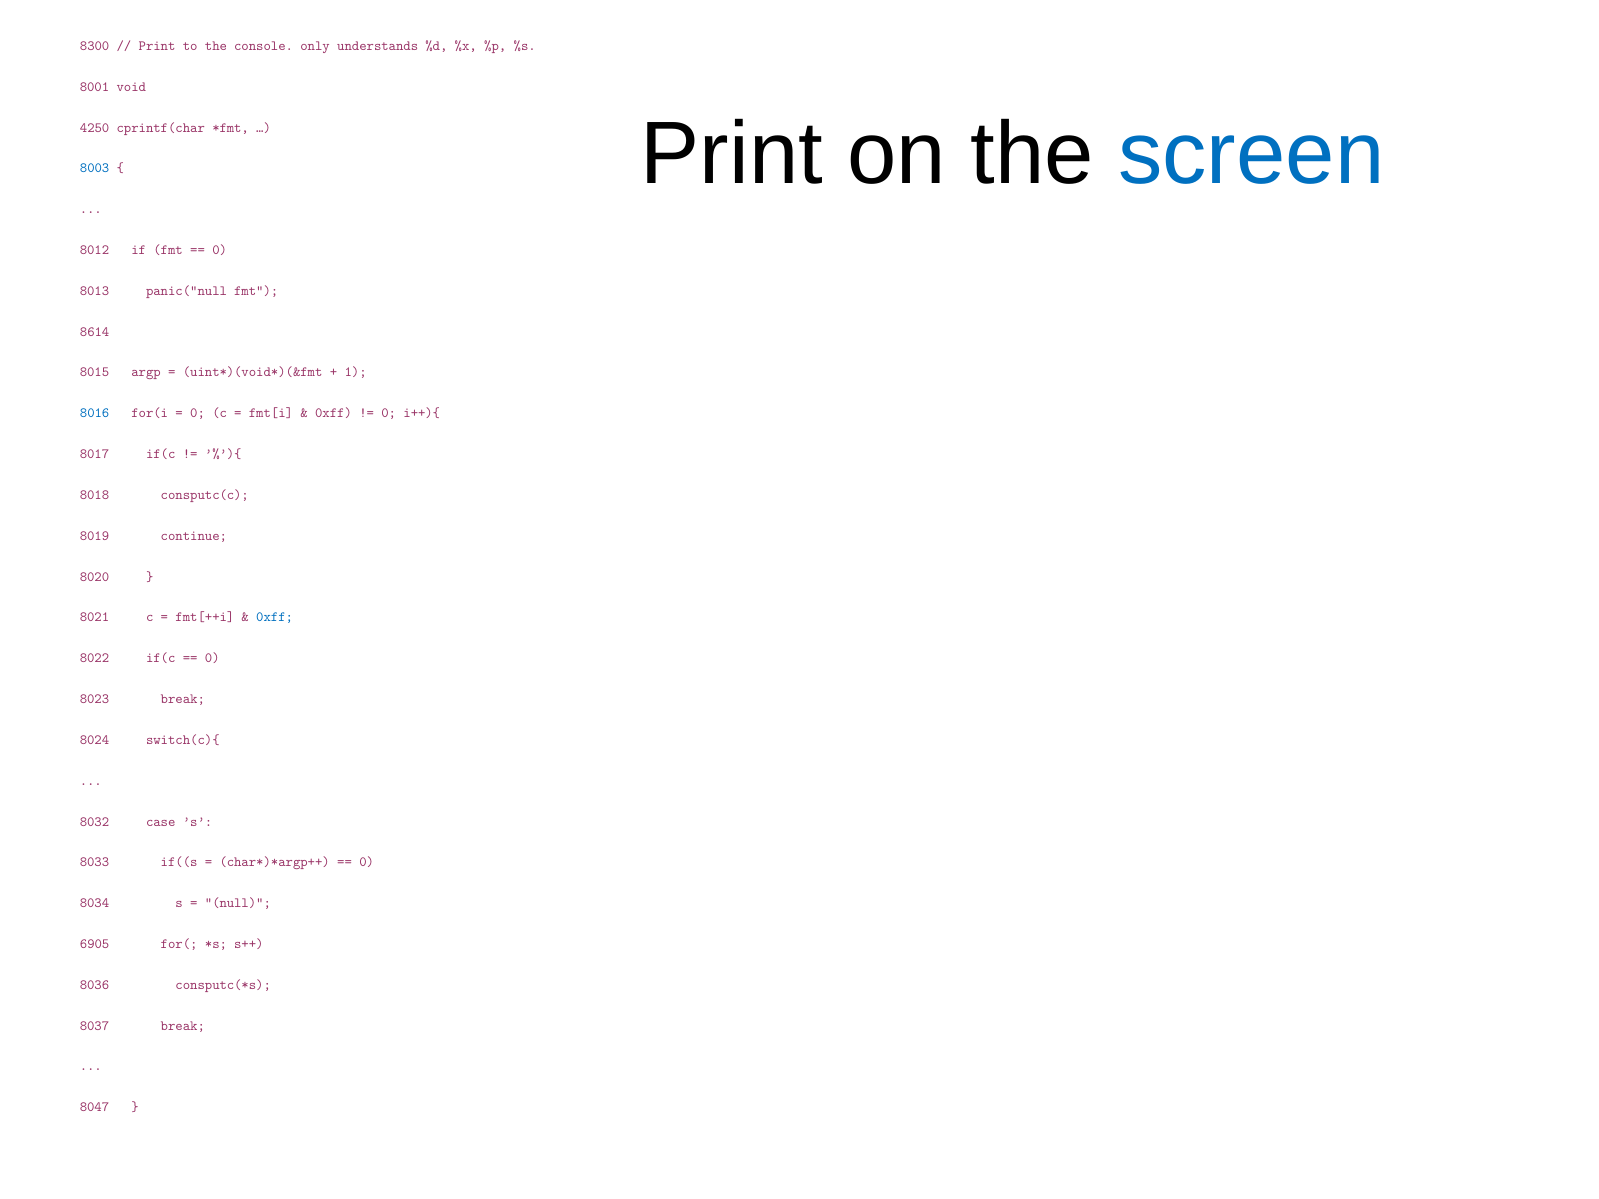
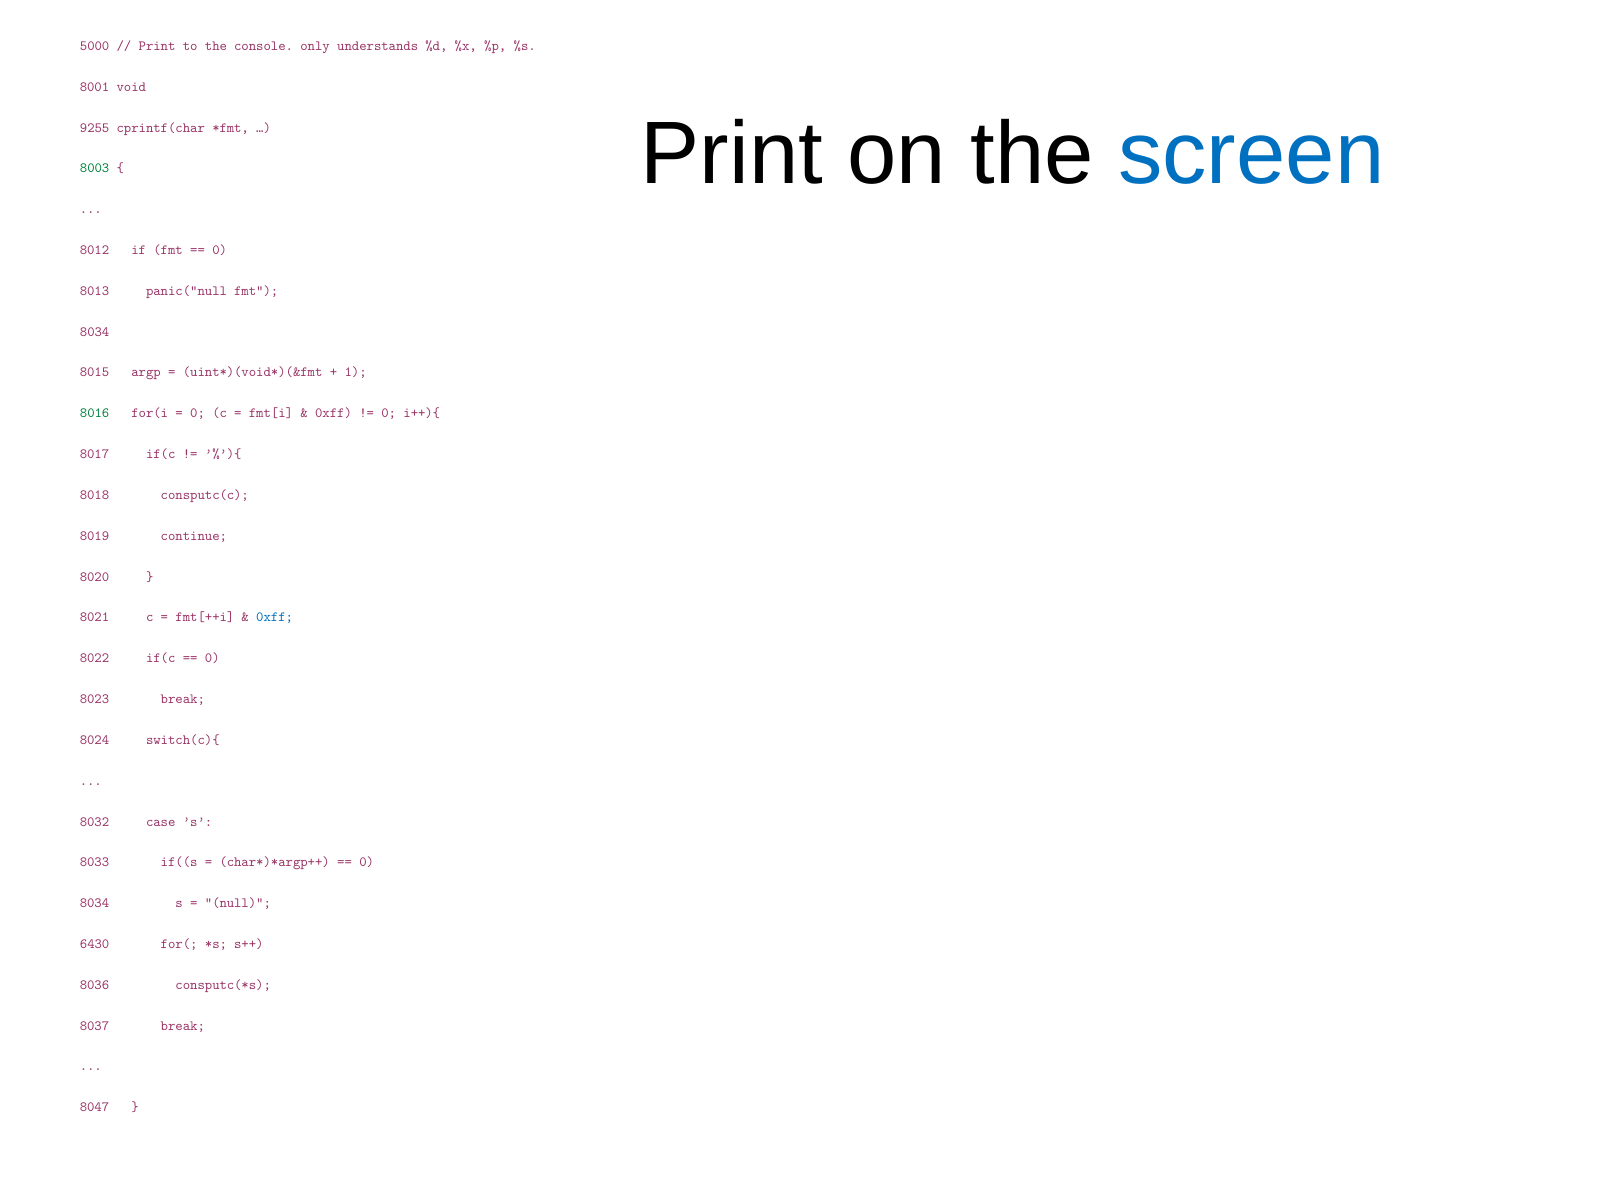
8300: 8300 -> 5000 (95, 46)
4250: 4250 -> 9255 (95, 127)
8003 colour: blue -> green (95, 168)
8614: 8614 -> 8034 (95, 332)
8016 colour: blue -> green (95, 413)
6905: 6905 -> 6430 (95, 944)
